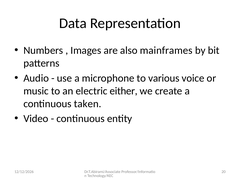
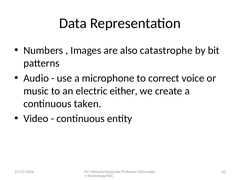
mainframes: mainframes -> catastrophe (166, 50)
various: various -> correct (164, 78)
